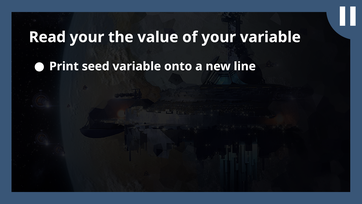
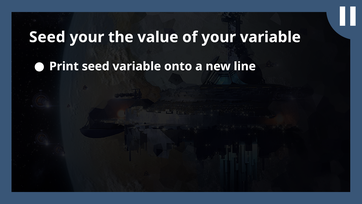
Read: Read -> Seed (47, 37)
